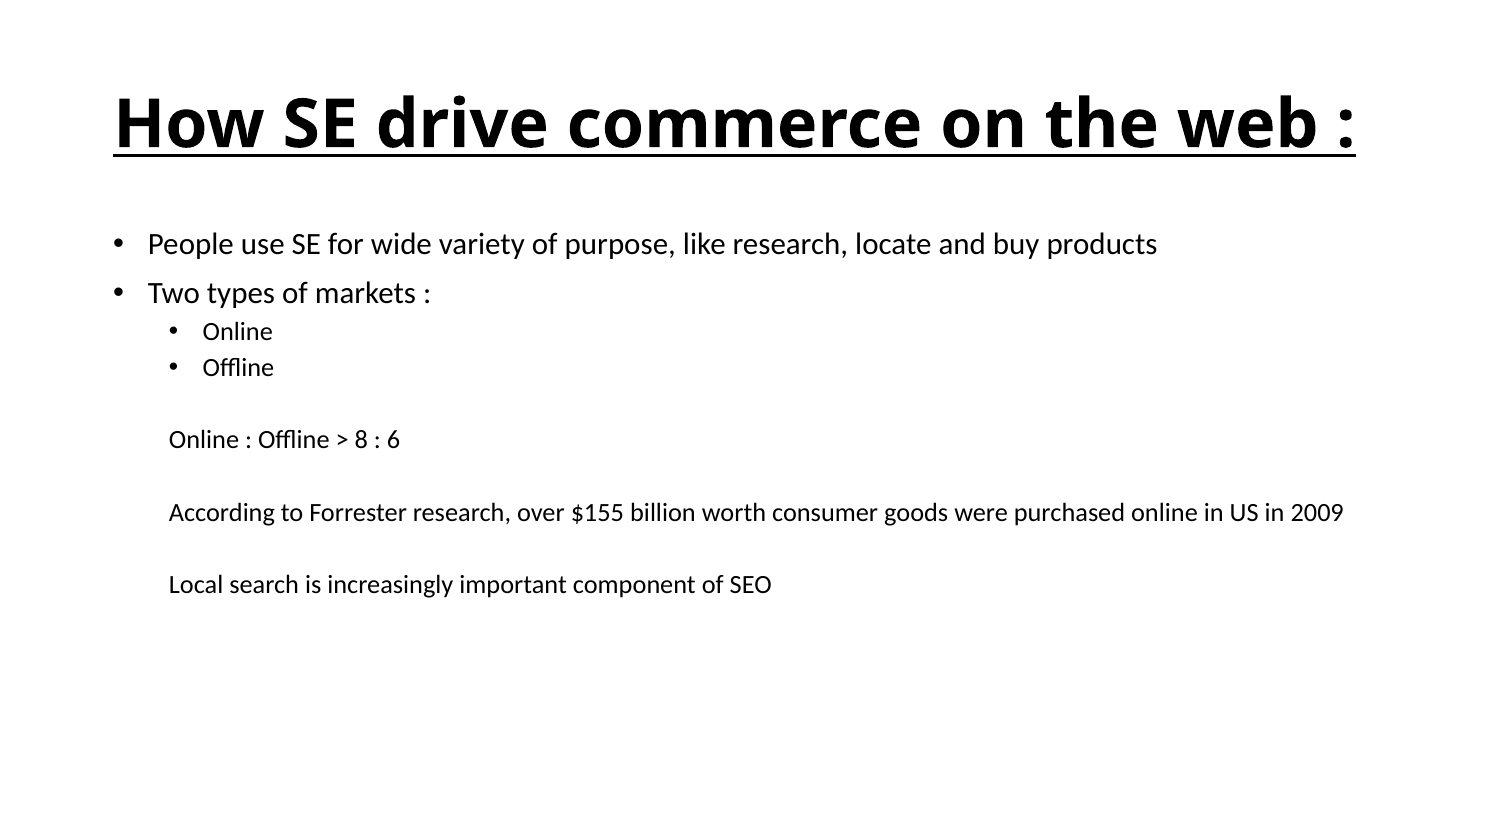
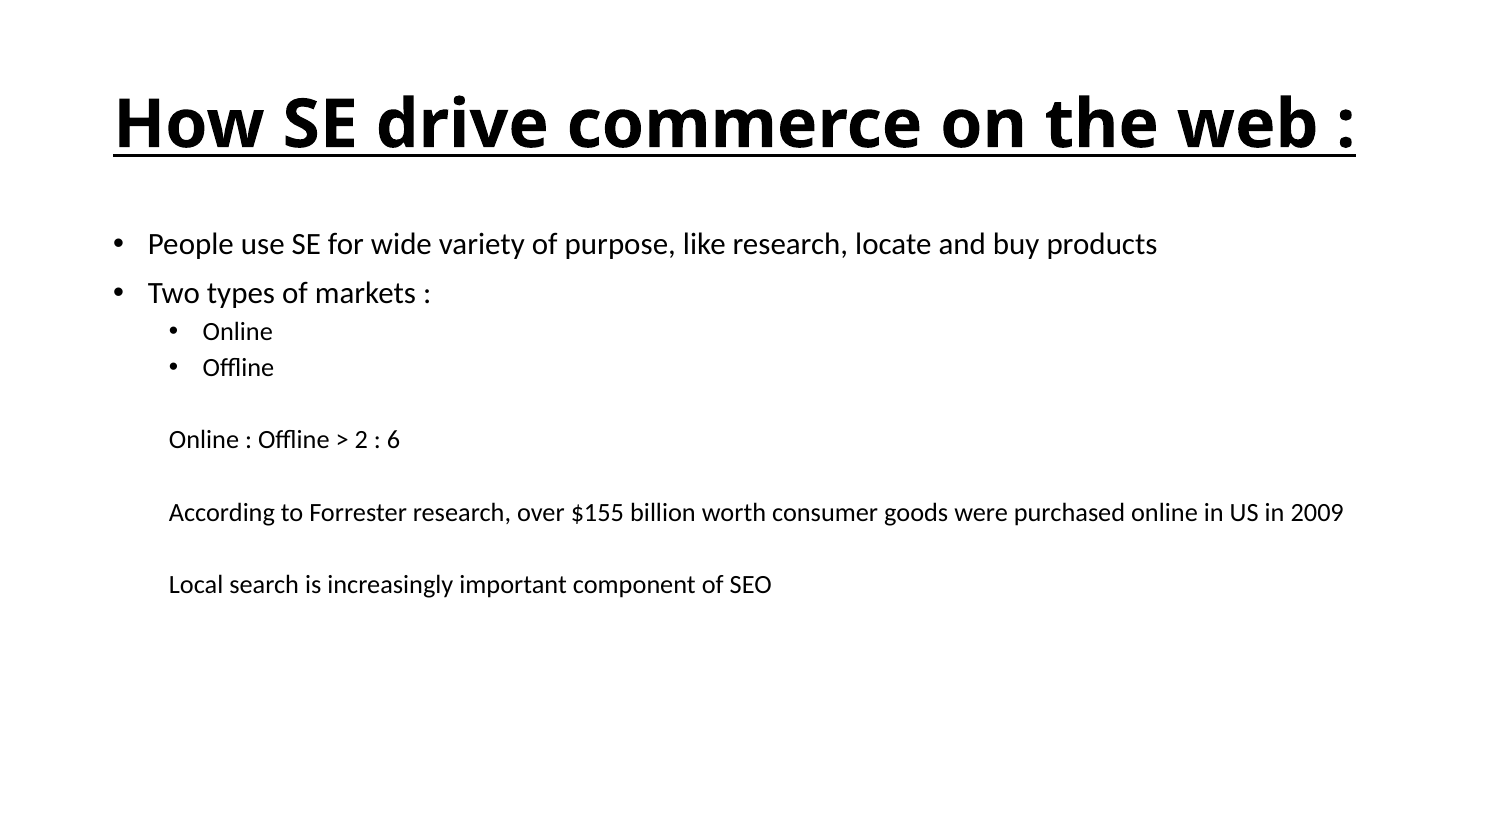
8: 8 -> 2 (361, 440)
